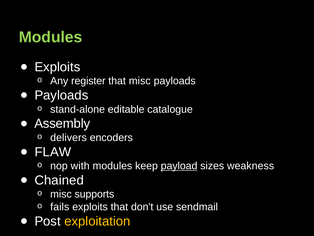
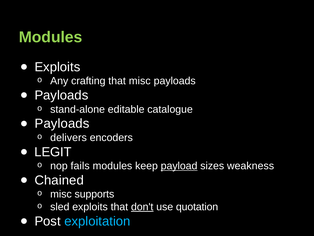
register: register -> crafting (88, 81)
Assembly: Assembly -> Payloads (62, 123)
FLAW: FLAW -> LEGIT (53, 152)
with: with -> fails (80, 166)
fails: fails -> sled (60, 206)
don't underline: none -> present (142, 206)
sendmail: sendmail -> quotation (197, 206)
exploitation colour: yellow -> light blue (97, 221)
